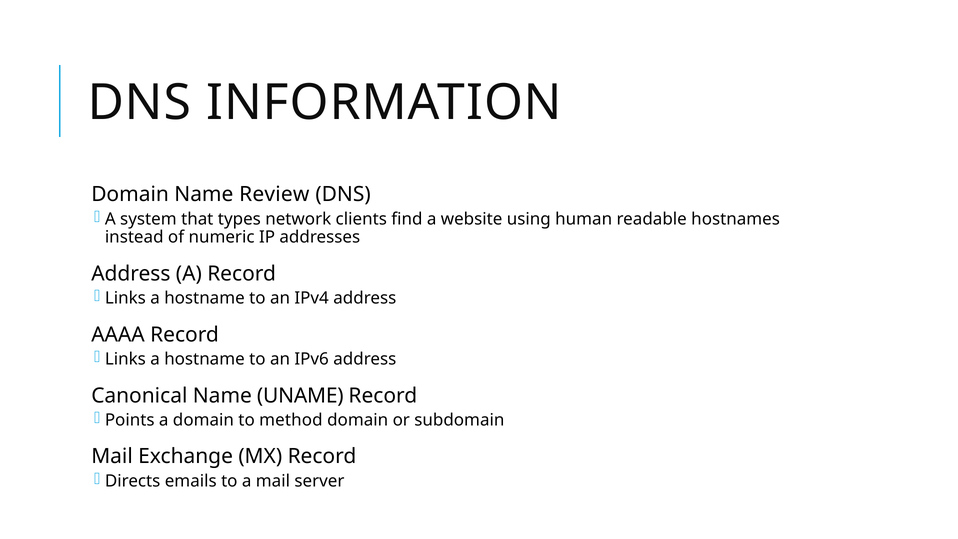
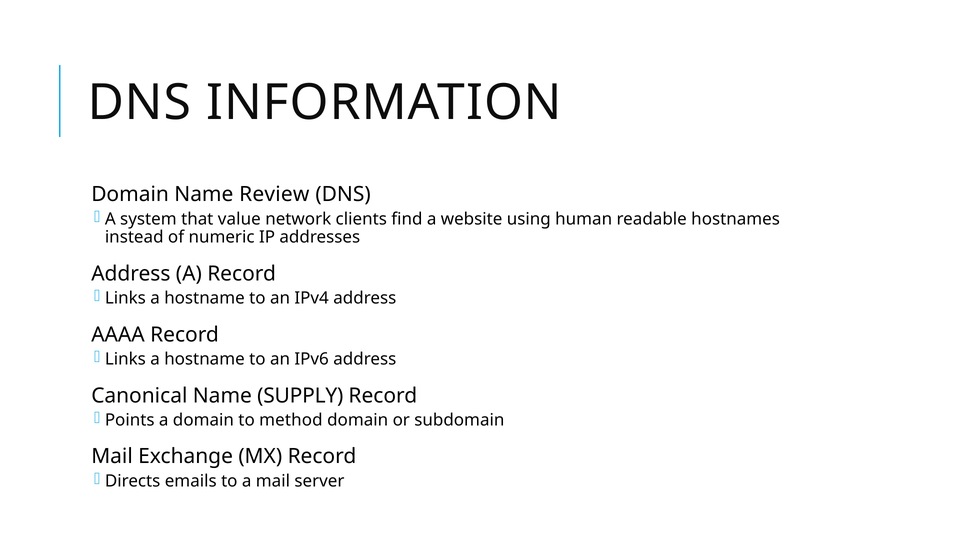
types: types -> value (239, 219)
UNAME: UNAME -> SUPPLY (300, 396)
